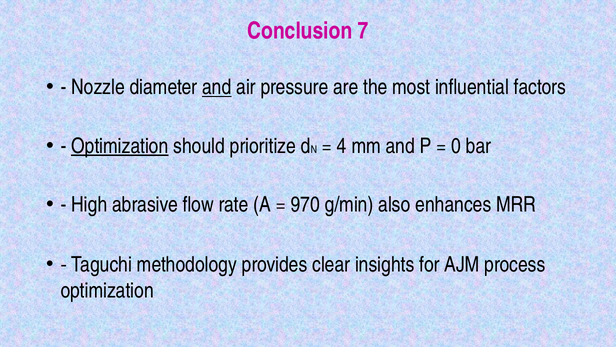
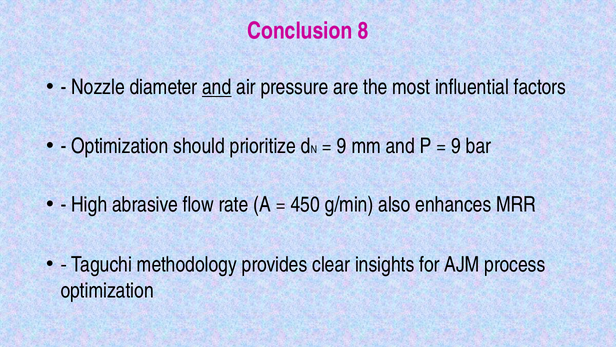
7: 7 -> 8 (363, 31)
Optimization underline: present -> none (120, 146)
4: 4 -> 9 (342, 146)
0: 0 -> 9 (456, 146)
970: 970 -> 450 (305, 205)
